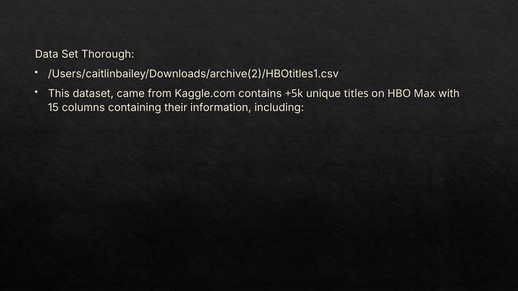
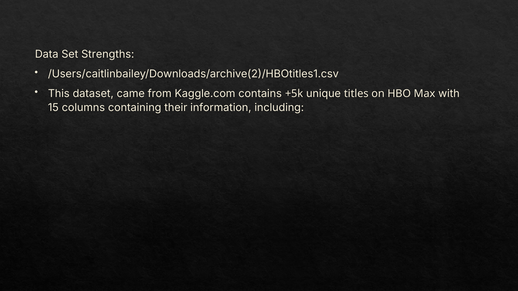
Thorough: Thorough -> Strengths (108, 54)
